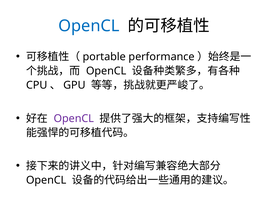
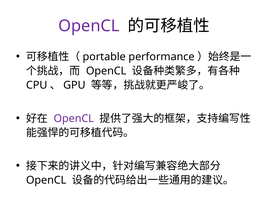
OpenCL colour: blue -> purple (89, 26)
